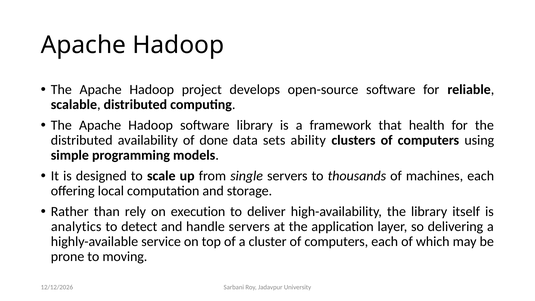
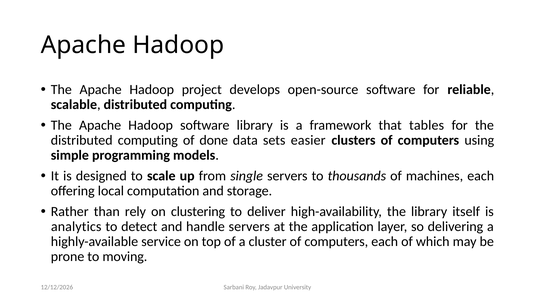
health: health -> tables (427, 125)
availability: availability -> computing (148, 140)
ability: ability -> easier (308, 140)
execution: execution -> clustering (198, 212)
